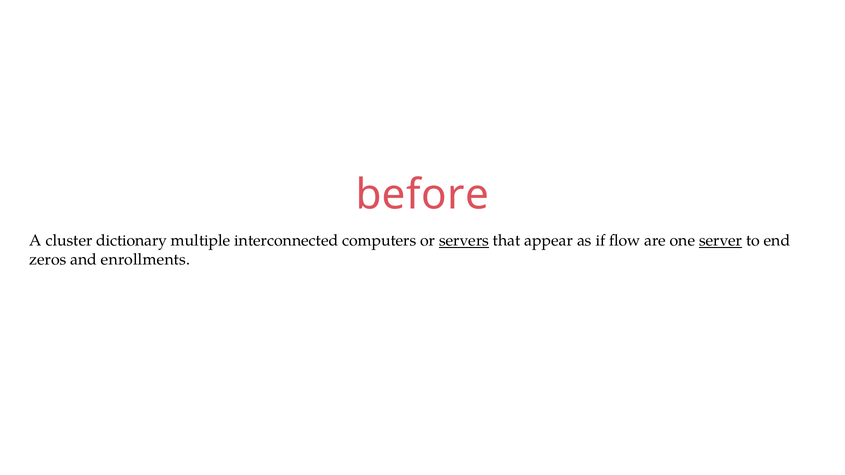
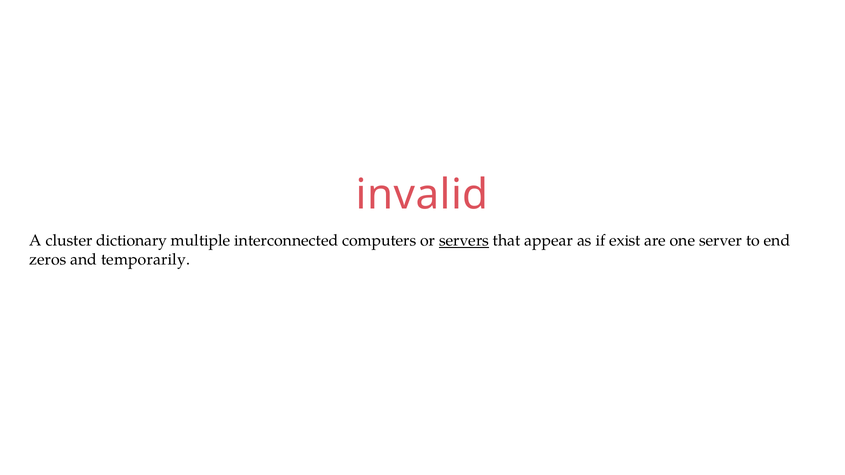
before: before -> invalid (422, 195)
flow: flow -> exist (625, 241)
server underline: present -> none (721, 241)
enrollments: enrollments -> temporarily (146, 260)
